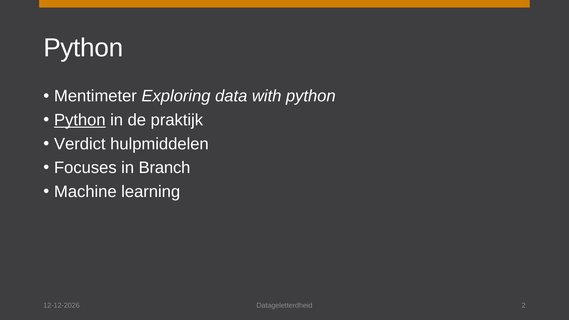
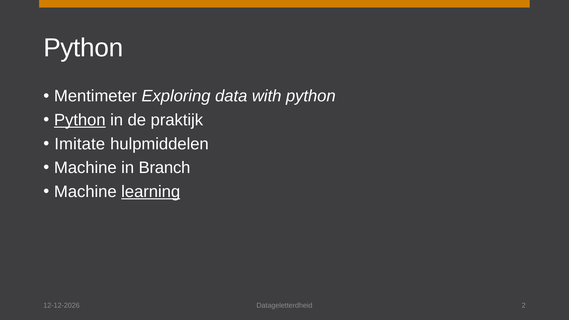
Verdict: Verdict -> Imitate (80, 144)
Focuses: Focuses -> Machine (85, 168)
learning underline: none -> present (151, 192)
